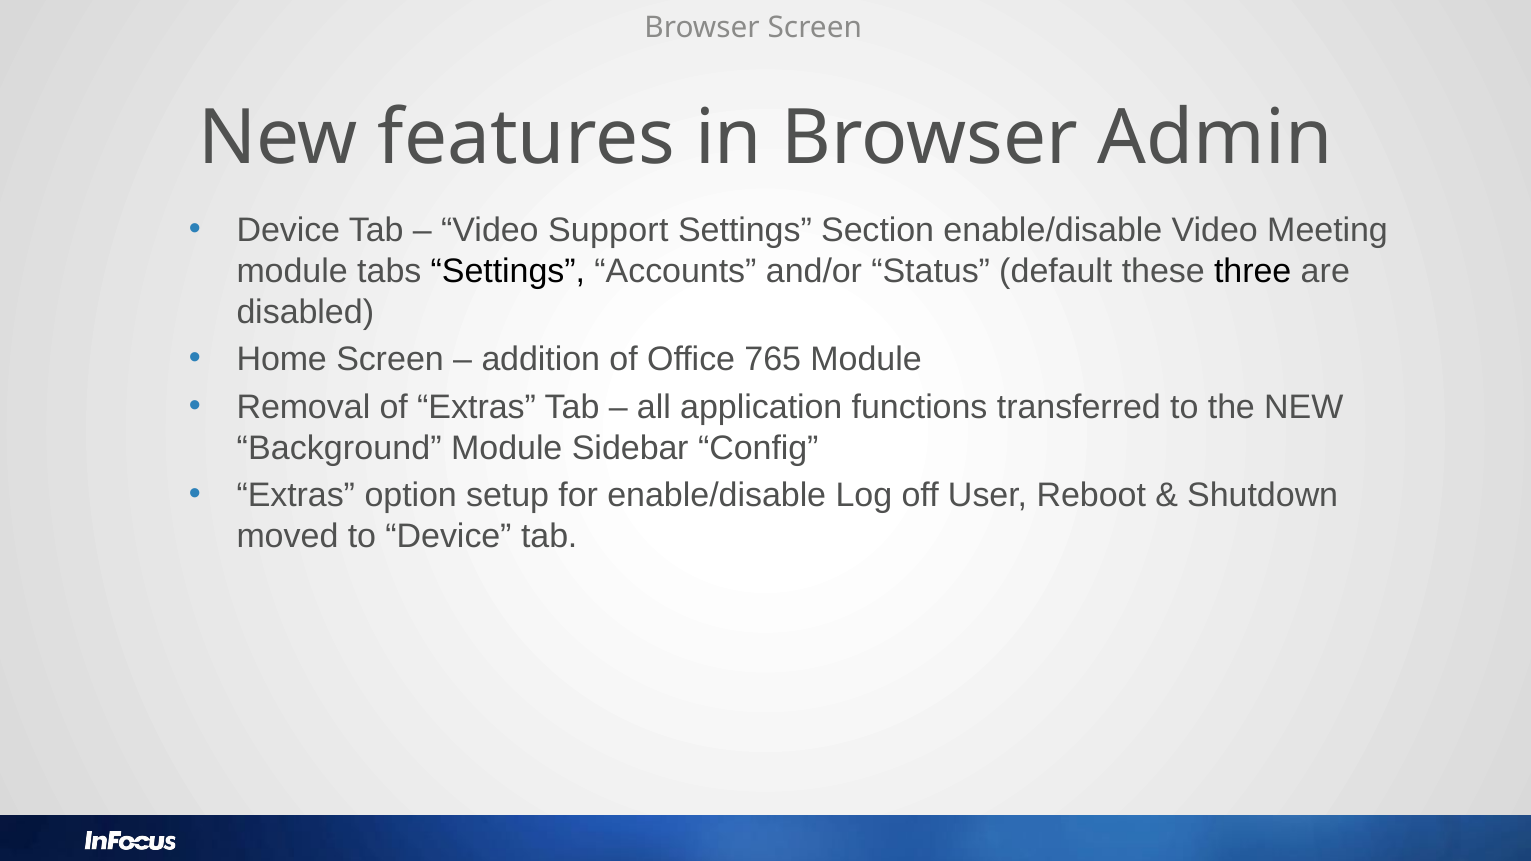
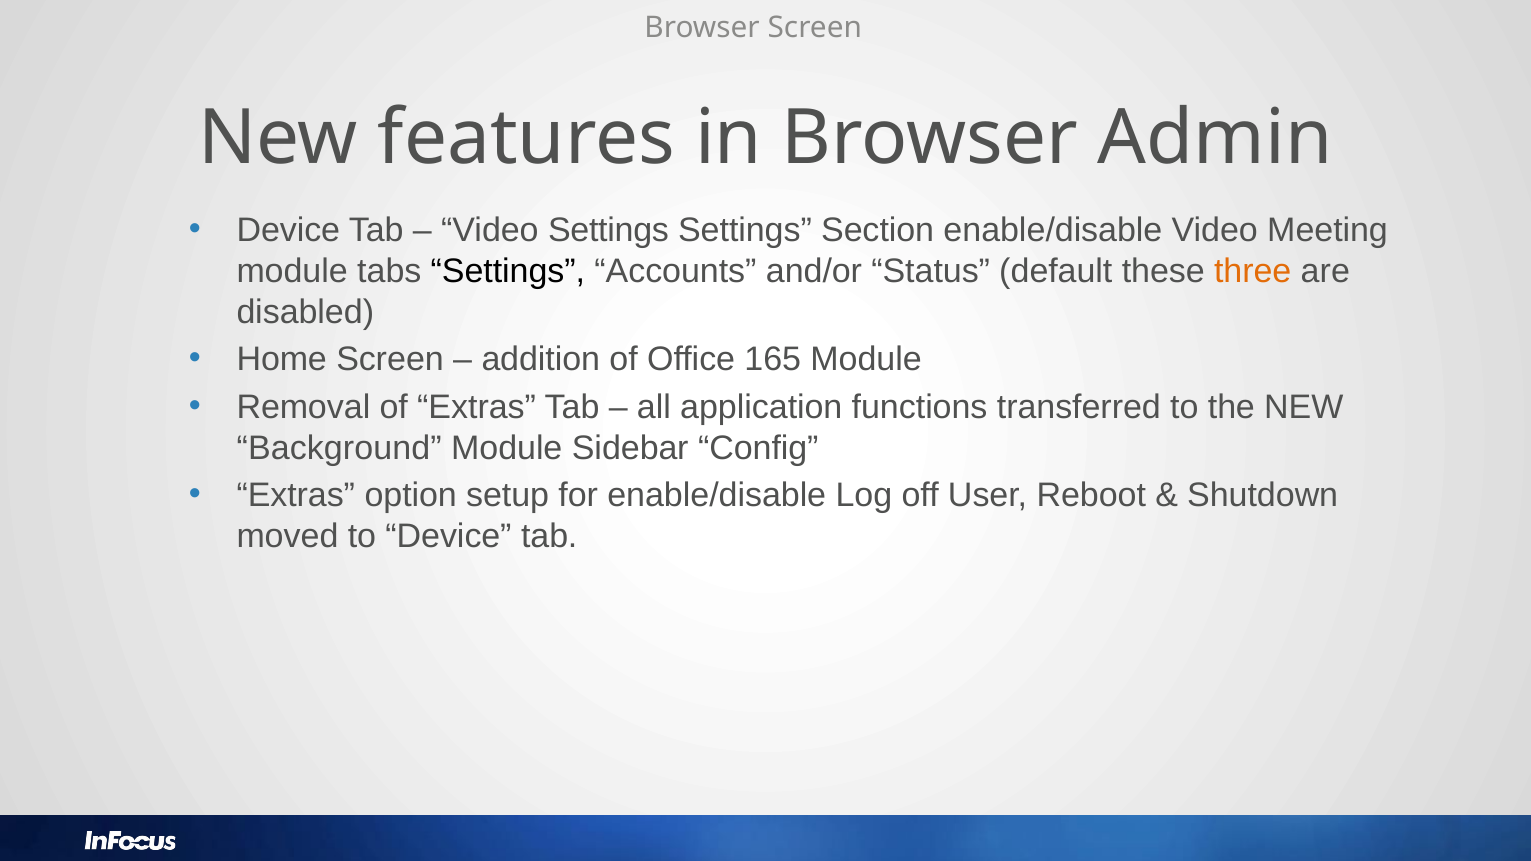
Video Support: Support -> Settings (608, 230)
three colour: black -> orange (1253, 271)
765: 765 -> 165 (773, 360)
